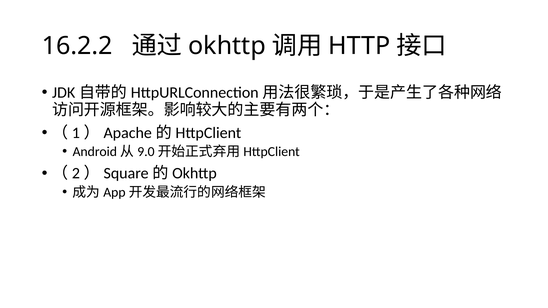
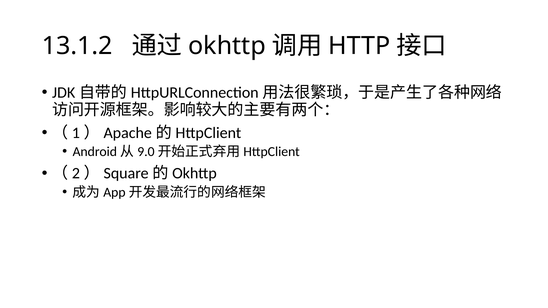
16.2.2: 16.2.2 -> 13.1.2 (77, 46)
